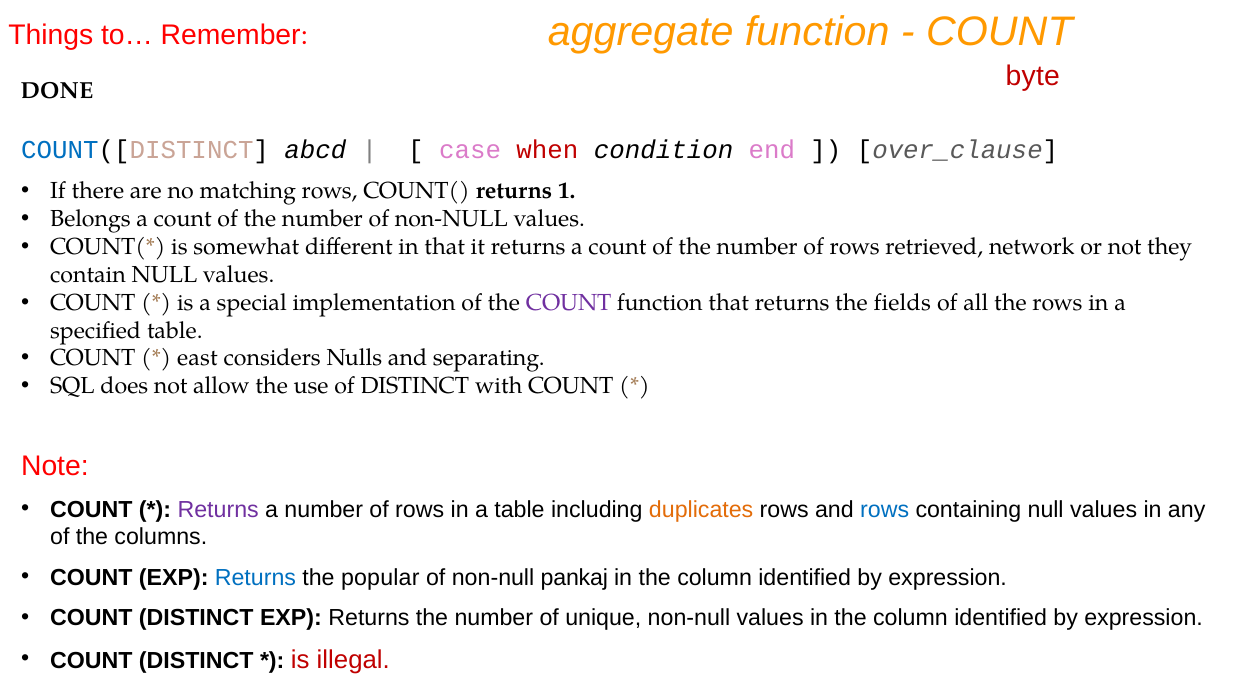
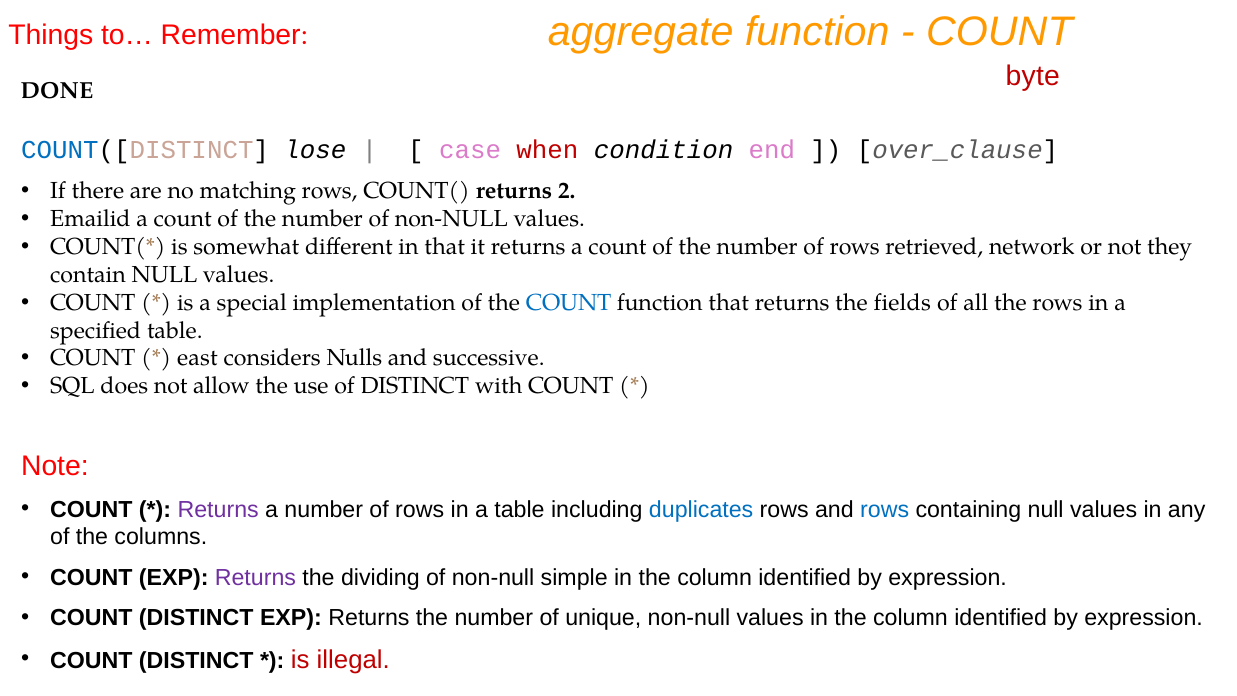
abcd: abcd -> lose (315, 150)
1: 1 -> 2 (567, 191)
Belongs: Belongs -> Emailid (90, 219)
COUNT colour: purple -> blue (569, 303)
separating: separating -> successive (489, 358)
duplicates colour: orange -> blue (701, 509)
Returns colour: blue -> purple (255, 577)
popular: popular -> dividing (380, 577)
pankaj: pankaj -> simple (574, 577)
